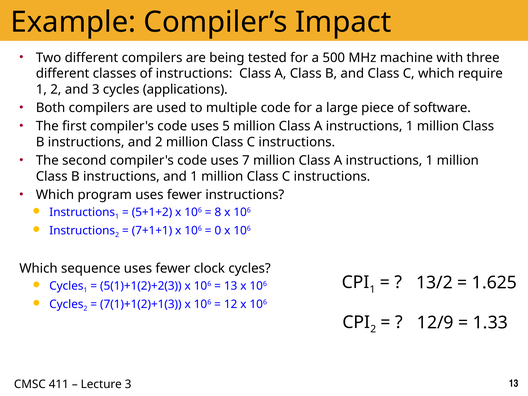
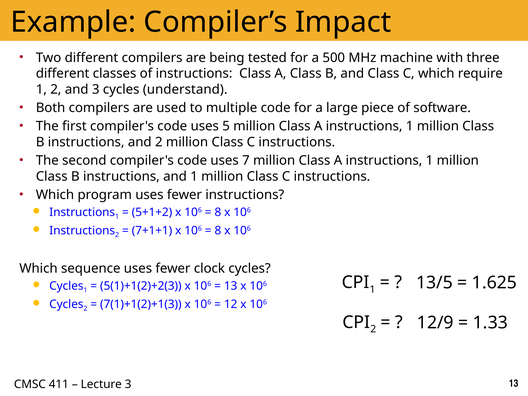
applications: applications -> understand (185, 89)
0: 0 -> 8 (218, 230)
13/2: 13/2 -> 13/5 (434, 283)
